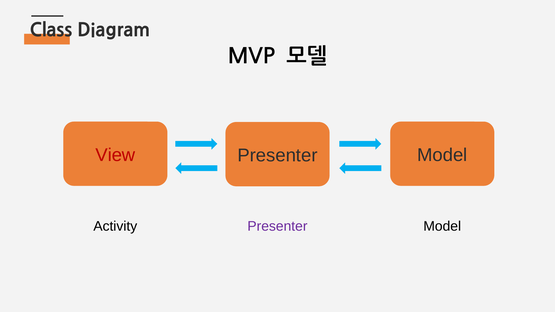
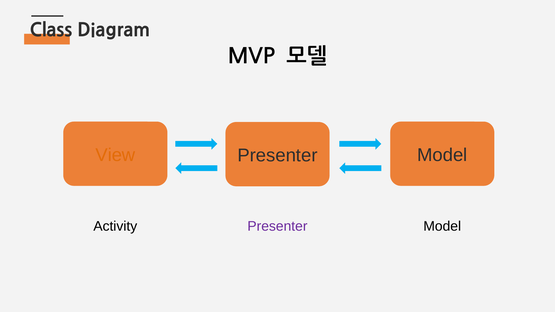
View colour: red -> orange (115, 155)
